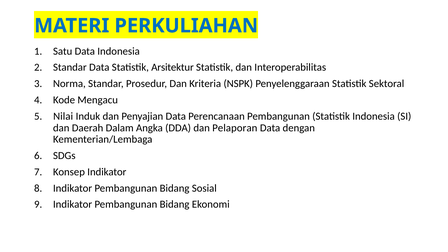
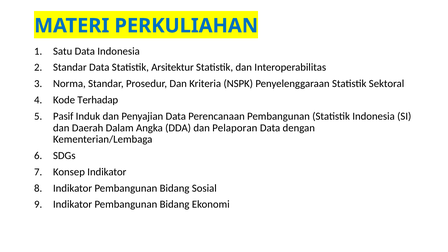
Mengacu: Mengacu -> Terhadap (98, 100)
Nilai: Nilai -> Pasif (63, 116)
